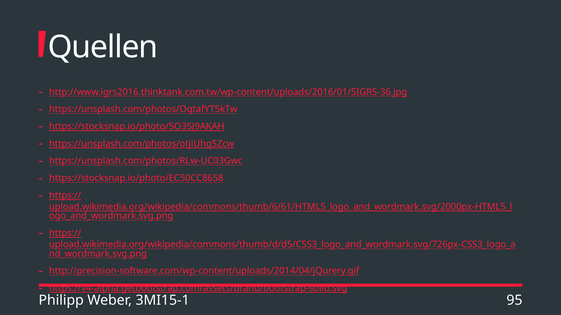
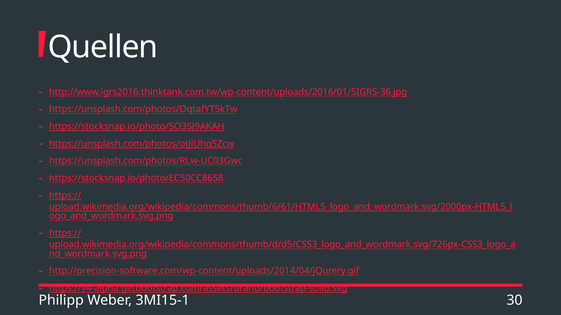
95: 95 -> 30 (514, 301)
